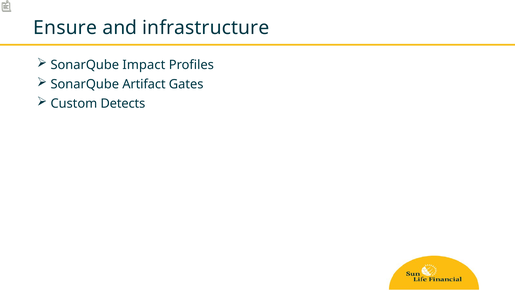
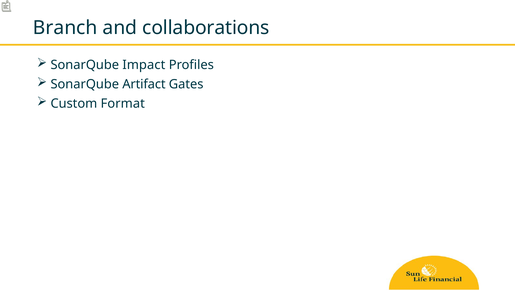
Ensure: Ensure -> Branch (65, 28)
infrastructure: infrastructure -> collaborations (206, 28)
Detects: Detects -> Format (123, 103)
